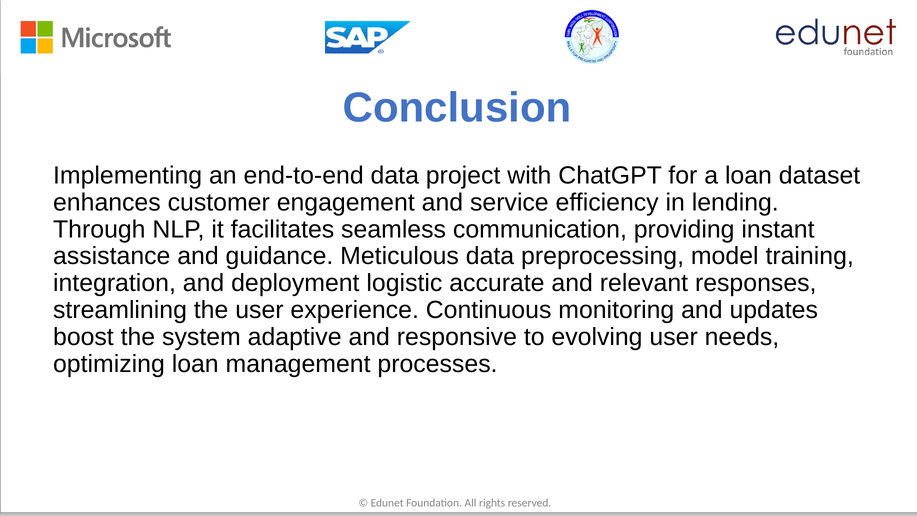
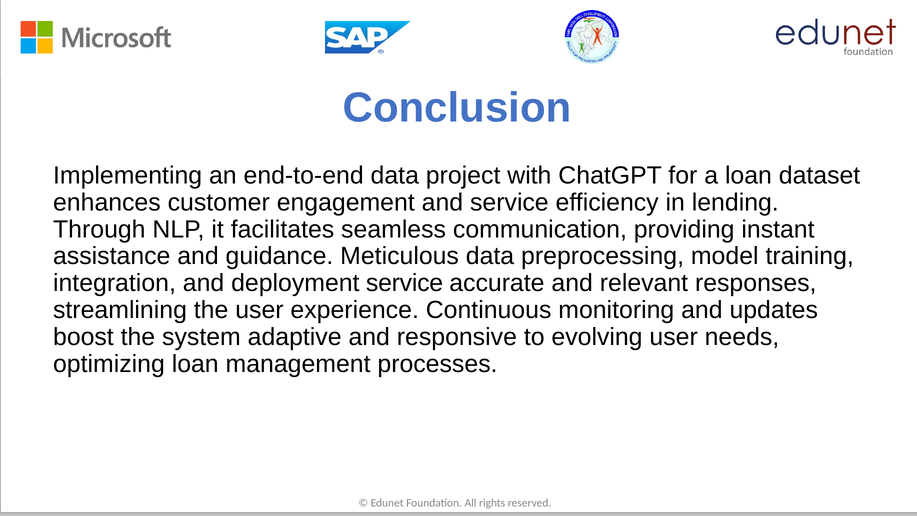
deployment logistic: logistic -> service (405, 283)
